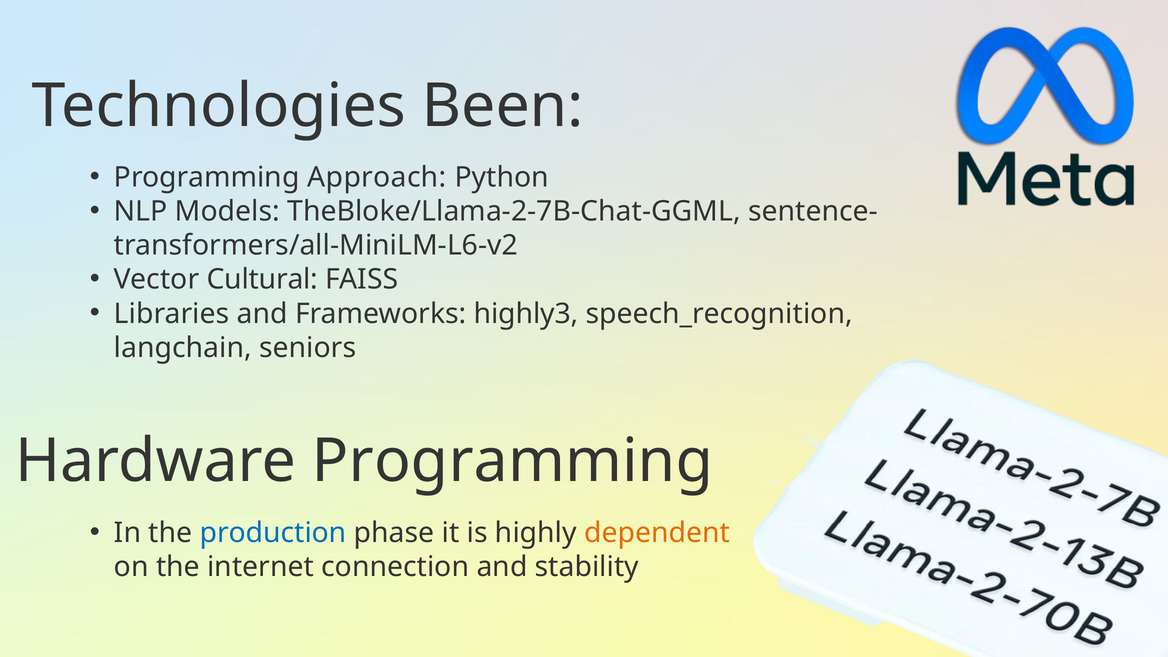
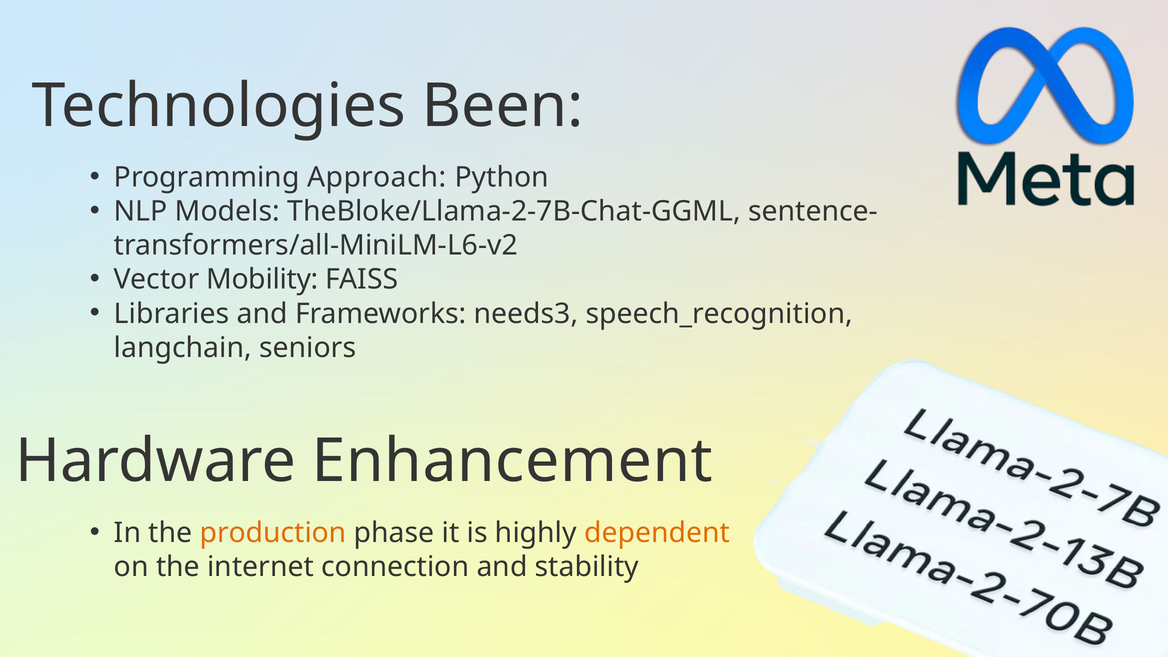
Cultural: Cultural -> Mobility (262, 280)
highly3: highly3 -> needs3 (526, 314)
Hardware Programming: Programming -> Enhancement (512, 461)
production colour: blue -> orange (273, 533)
